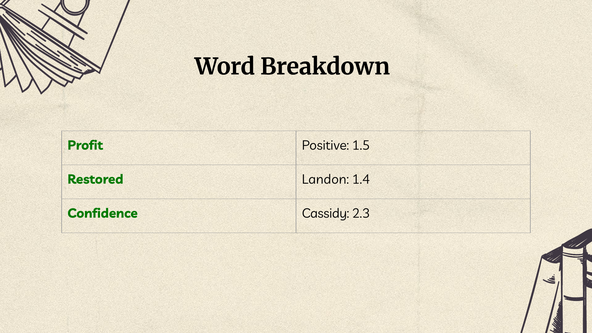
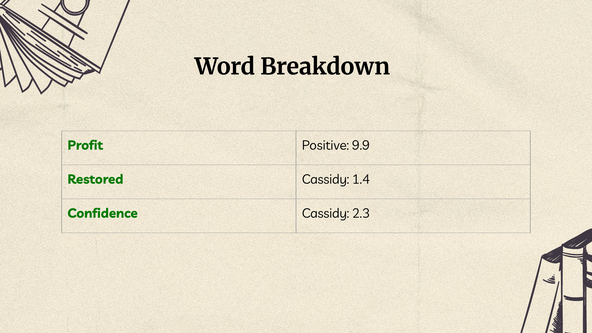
1.5: 1.5 -> 9.9 (361, 146)
Restored Landon: Landon -> Cassidy (325, 180)
